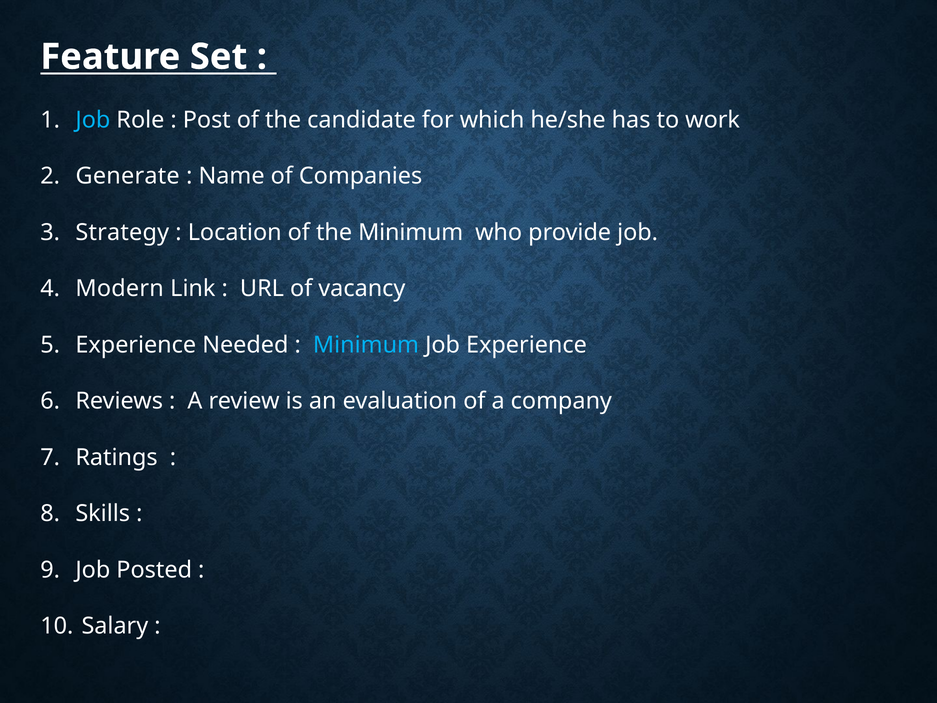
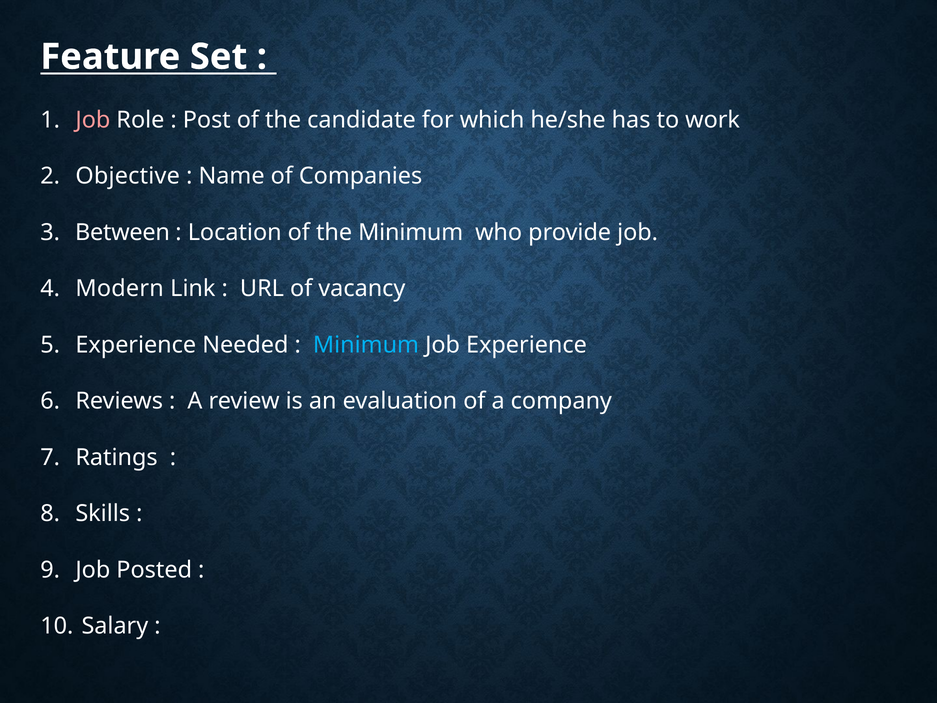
Job colour: light blue -> pink (93, 120)
Generate: Generate -> Objective (128, 176)
Strategy: Strategy -> Between (123, 232)
